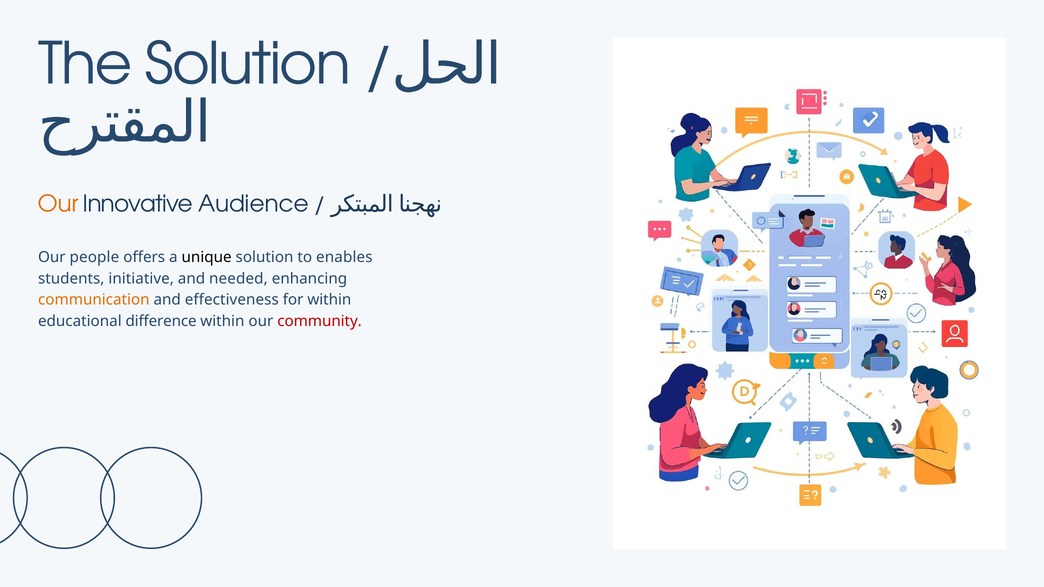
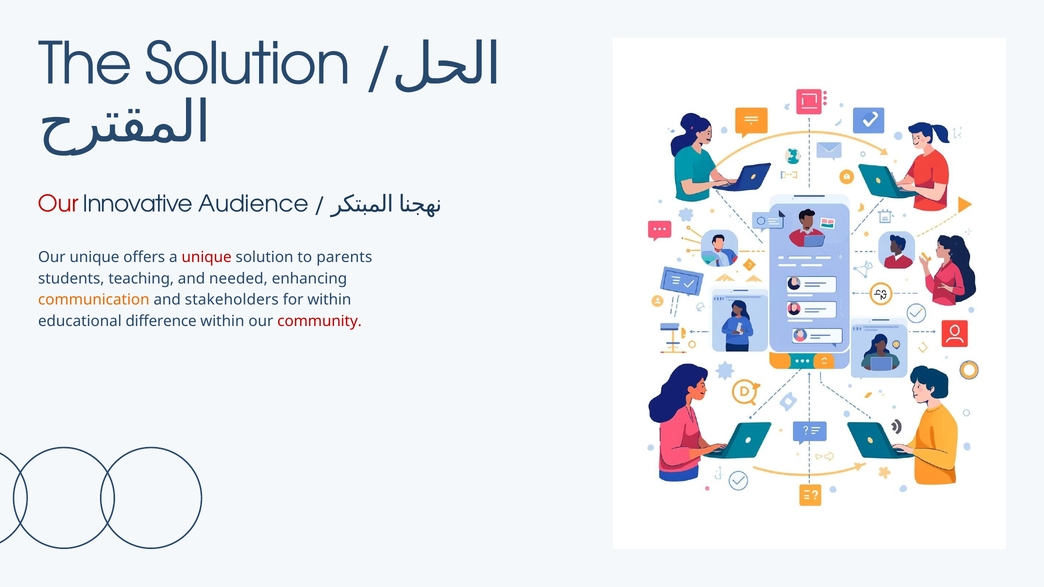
Our colour: orange -> red (58, 204)
Our people: people -> unique (94, 257)
unique colour: black -> red (207, 257)
enables: enables -> parents (344, 257)
initiative: initiative -> teaching (141, 279)
effectiveness: effectiveness -> stakeholders (232, 300)
